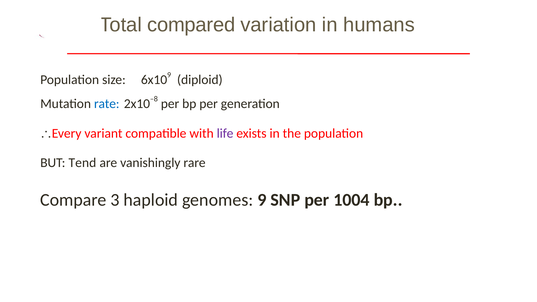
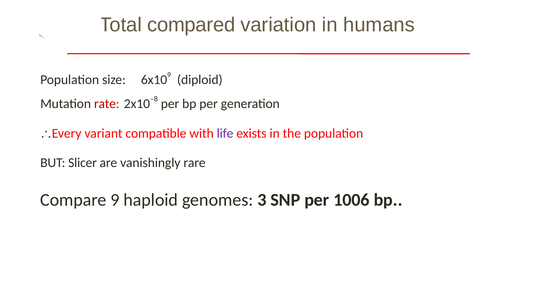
rate colour: blue -> red (107, 104)
Tend: Tend -> Slicer (83, 163)
Compare 3: 3 -> 9 (115, 200)
genomes 9: 9 -> 3 (262, 200)
1004: 1004 -> 1006 (352, 200)
